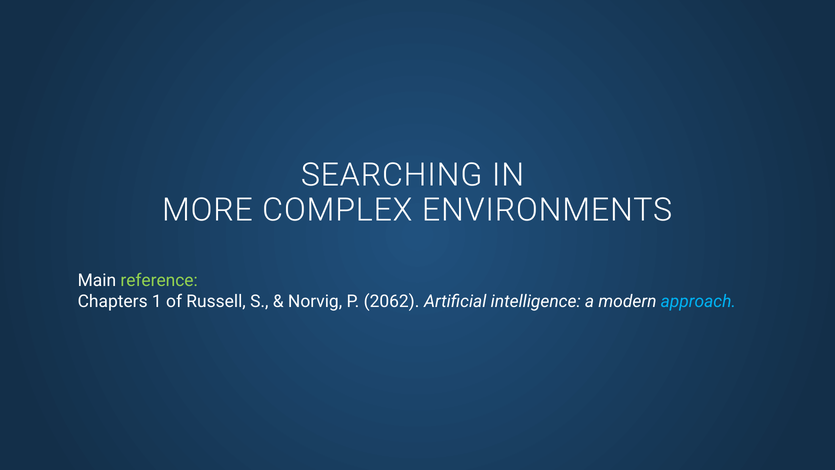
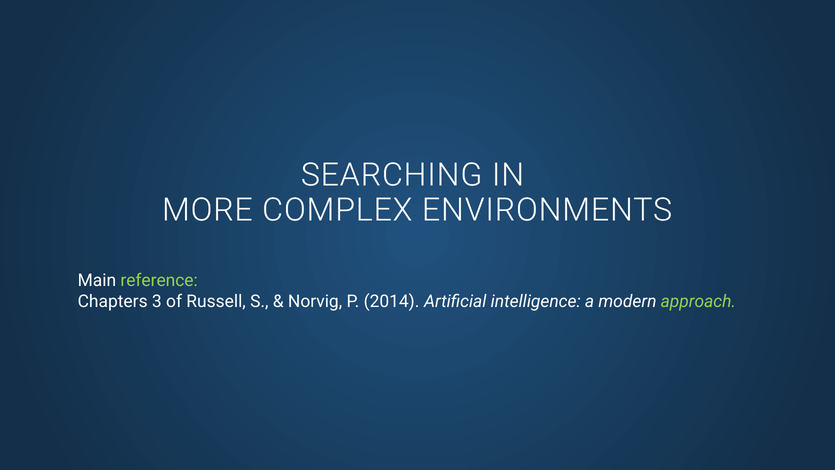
1: 1 -> 3 (157, 301)
2062: 2062 -> 2014 (392, 301)
approach colour: light blue -> light green (698, 301)
